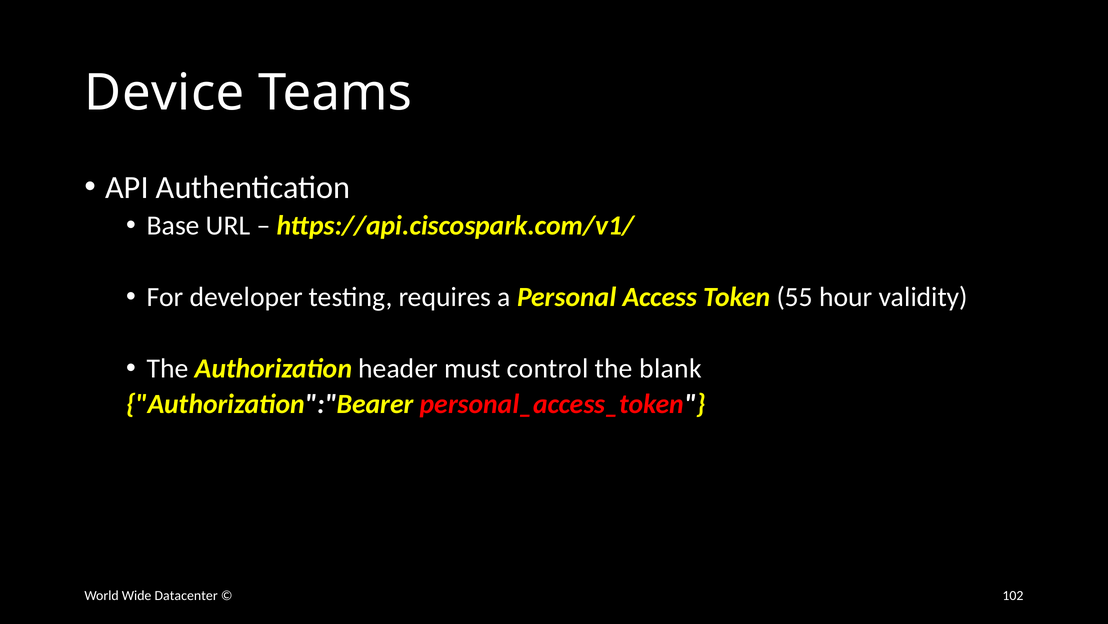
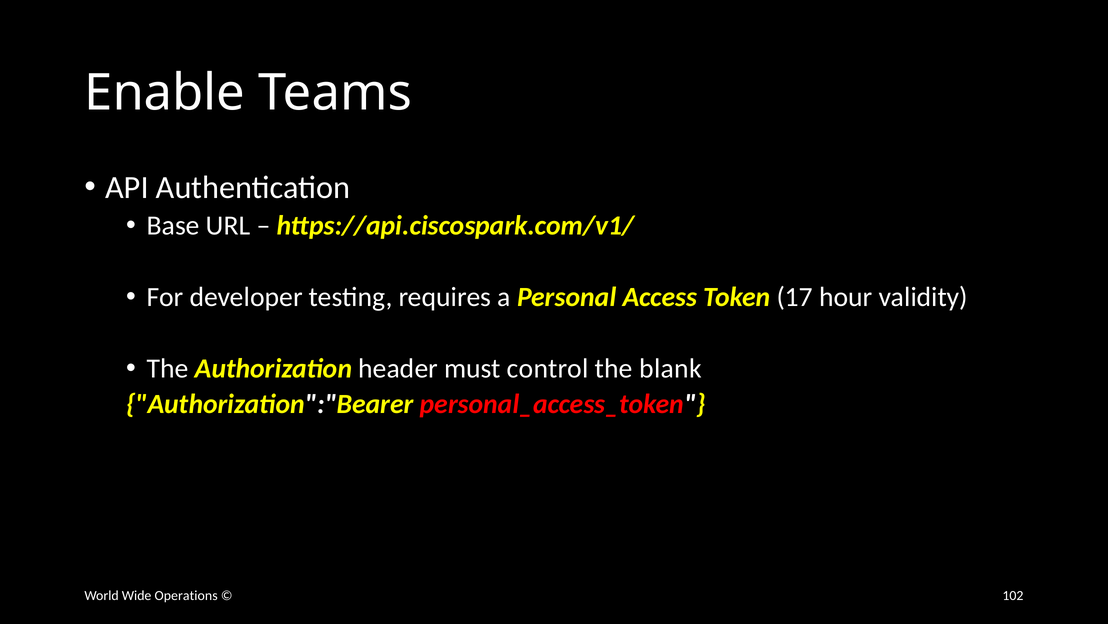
Device: Device -> Enable (165, 93)
55: 55 -> 17 (795, 297)
Datacenter: Datacenter -> Operations (186, 595)
